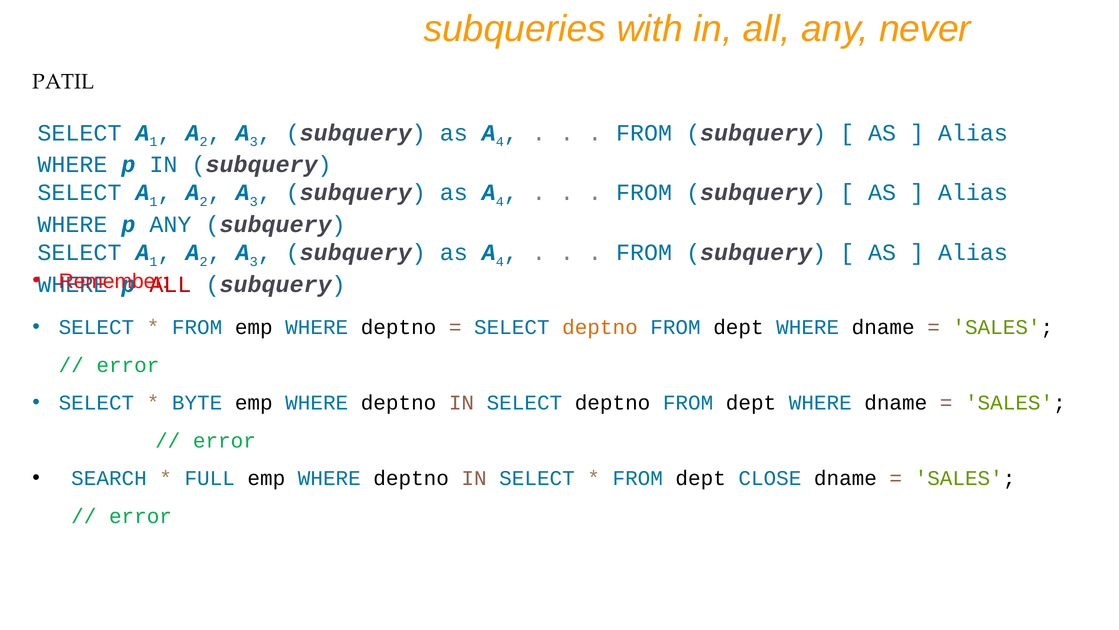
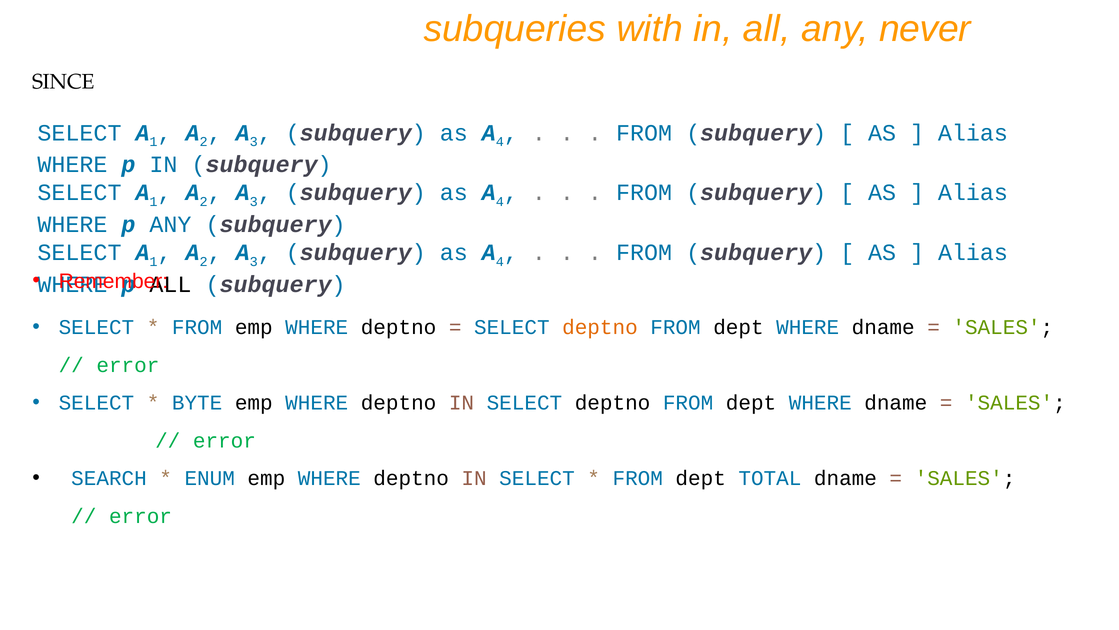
PATIL: PATIL -> SINCE (63, 82)
ALL colour: red -> black (170, 284)
FULL: FULL -> ENUM (210, 478)
CLOSE: CLOSE -> TOTAL (770, 478)
